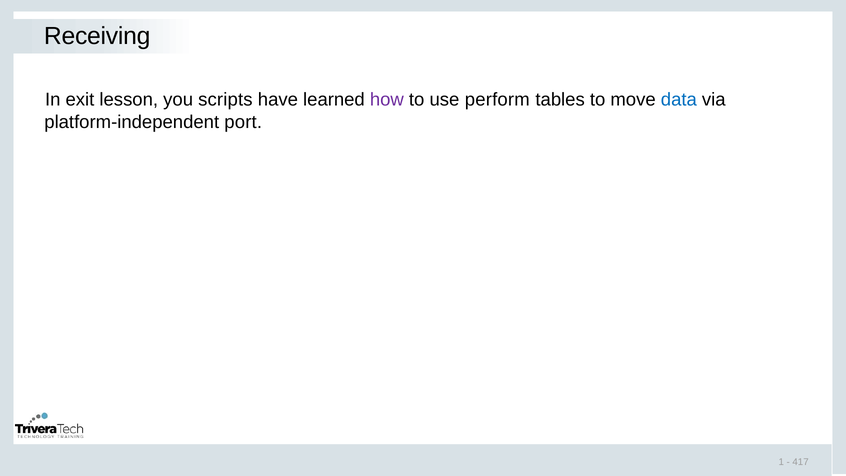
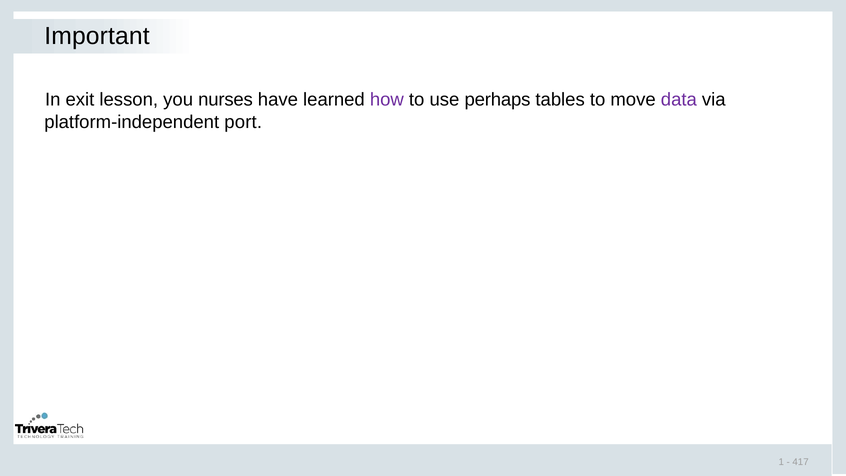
Receiving: Receiving -> Important (97, 36)
scripts: scripts -> nurses (226, 100)
perform: perform -> perhaps (497, 100)
data colour: blue -> purple (679, 100)
